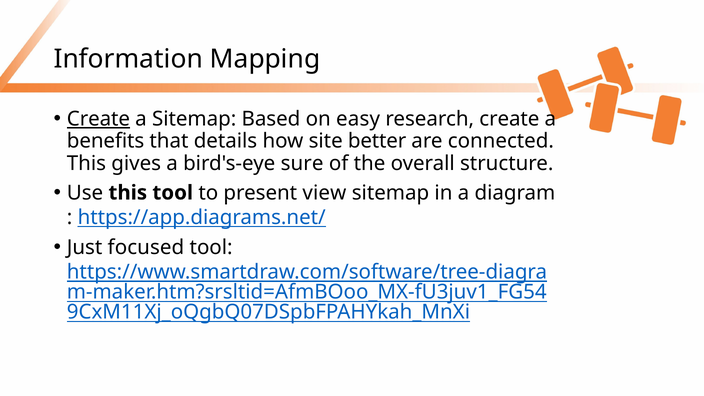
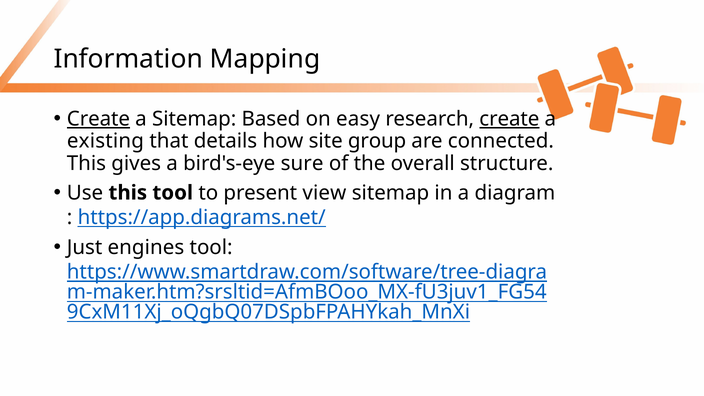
create underline: none -> present (509, 119)
benefits: benefits -> existing (105, 141)
better: better -> group (377, 141)
focused: focused -> engines (146, 247)
